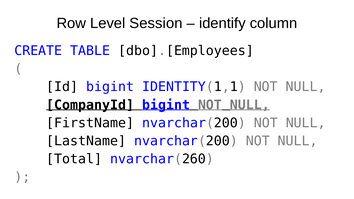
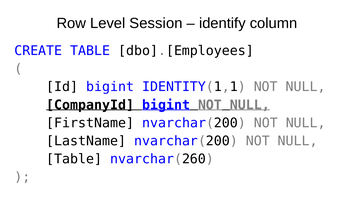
Total: Total -> Table (74, 159)
